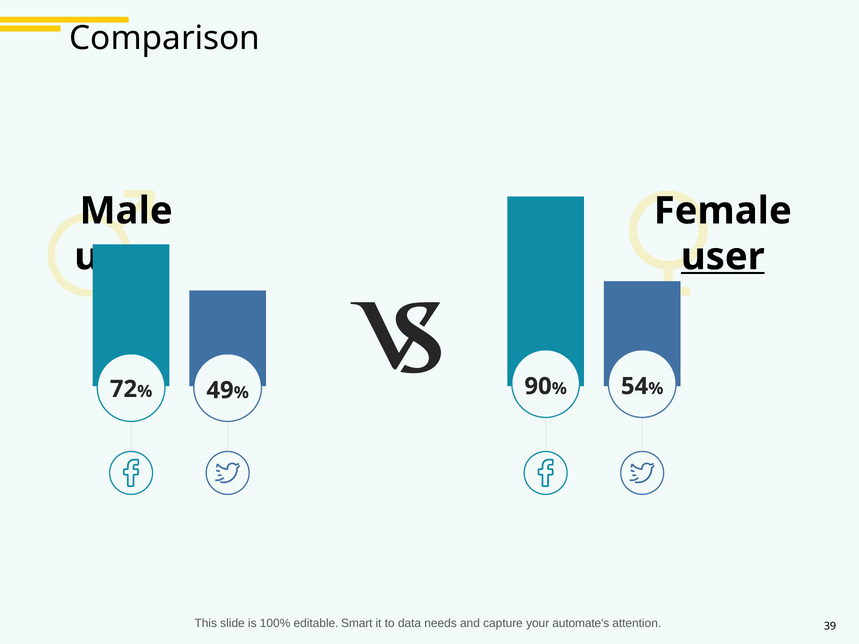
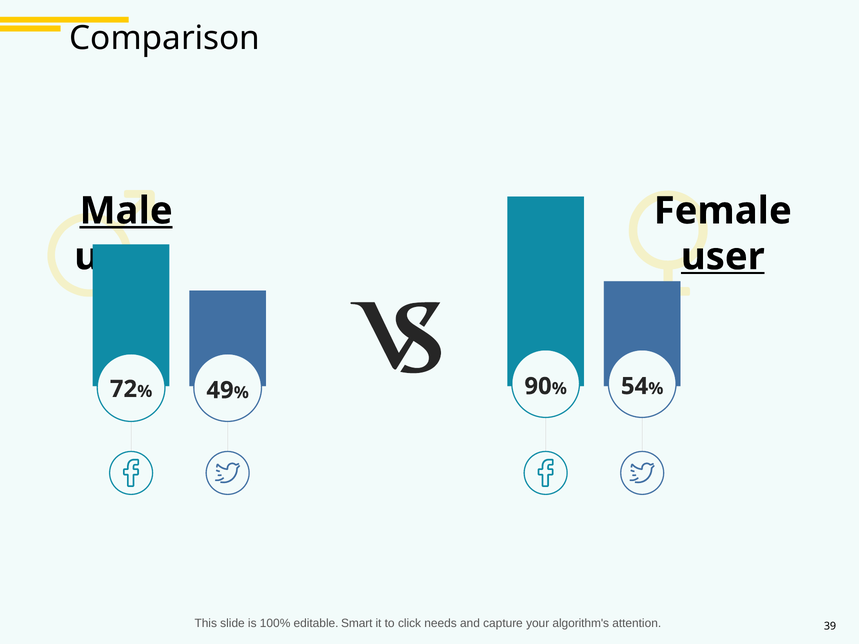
Male underline: none -> present (126, 211)
data: data -> click (410, 623)
automate's: automate's -> algorithm's (581, 623)
